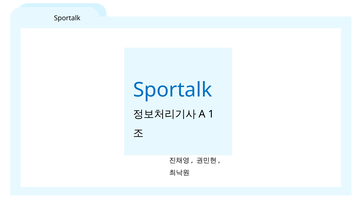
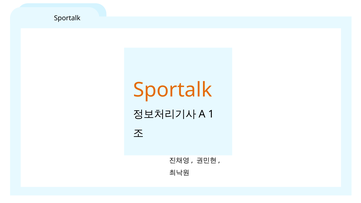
Sportalk colour: blue -> orange (173, 90)
